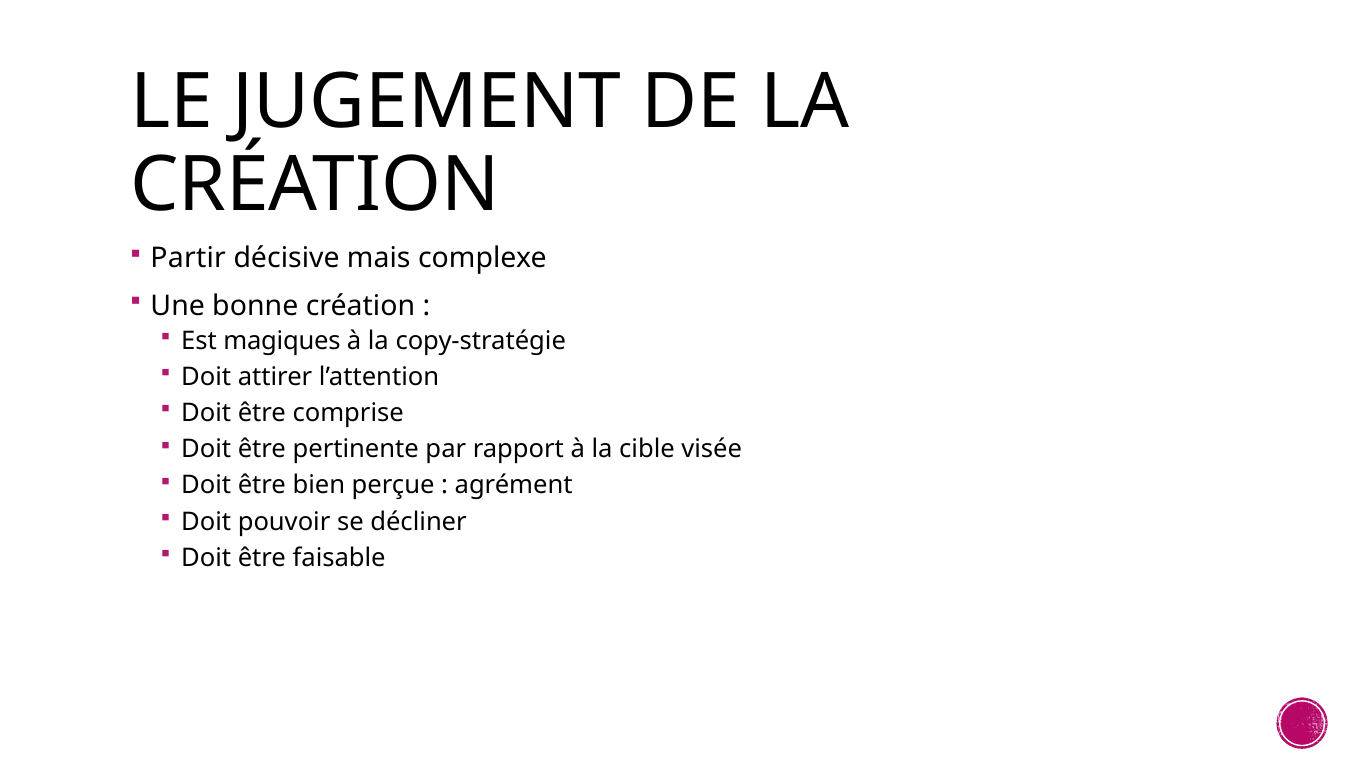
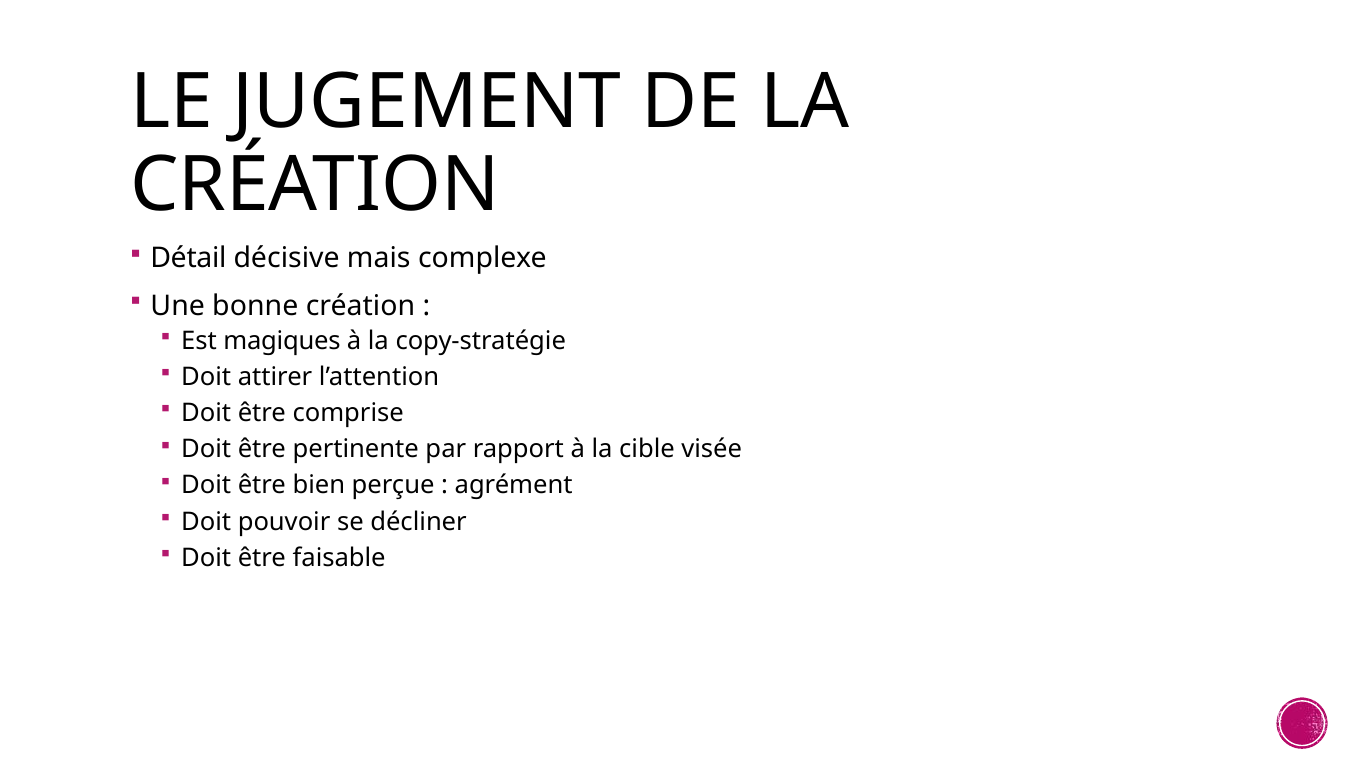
Partir: Partir -> Détail (188, 258)
